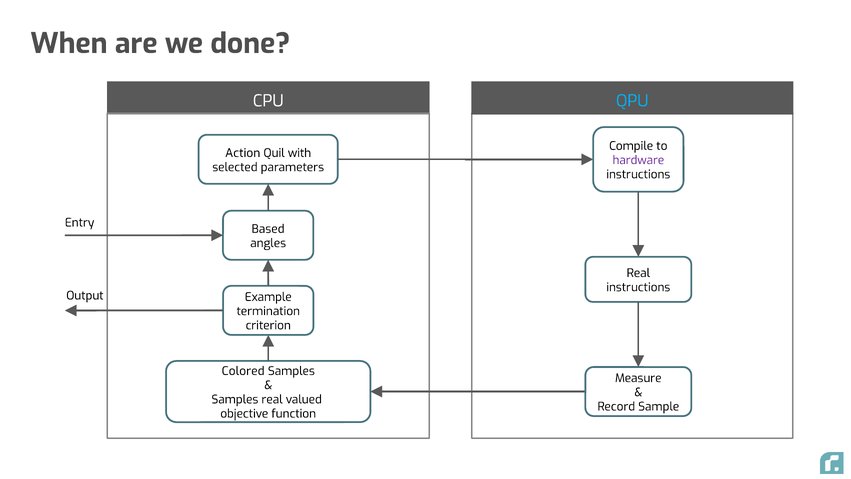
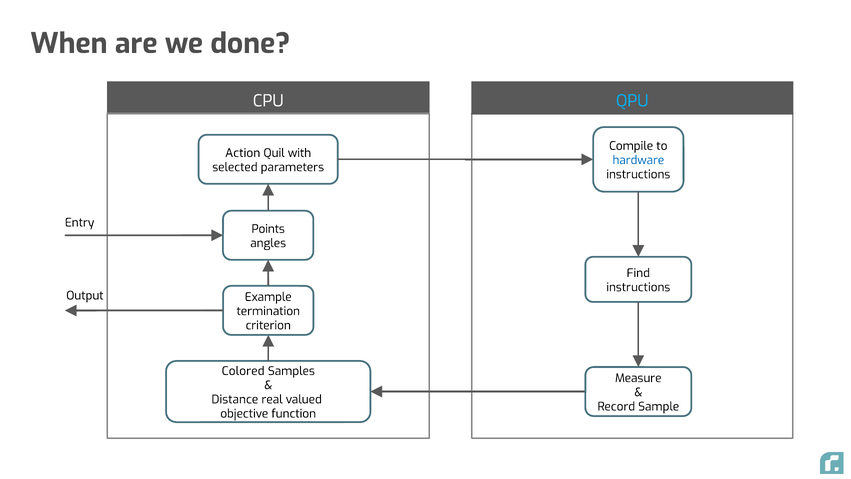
hardware colour: purple -> blue (638, 160)
Based: Based -> Points (268, 229)
Real: Real -> Find (638, 273)
Samples: Samples -> Distance (235, 399)
